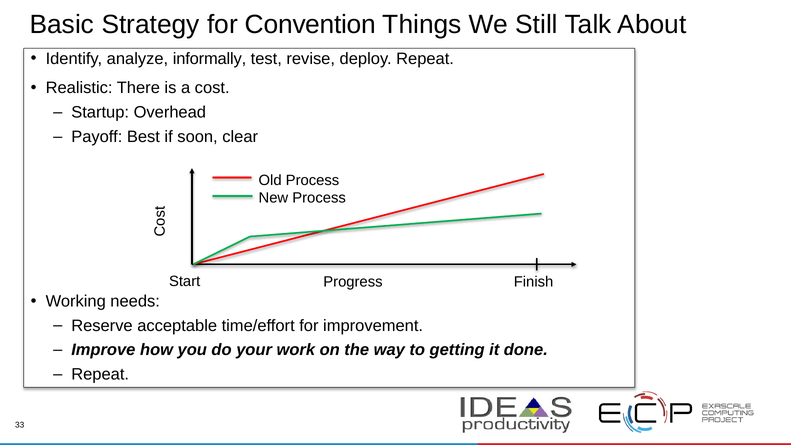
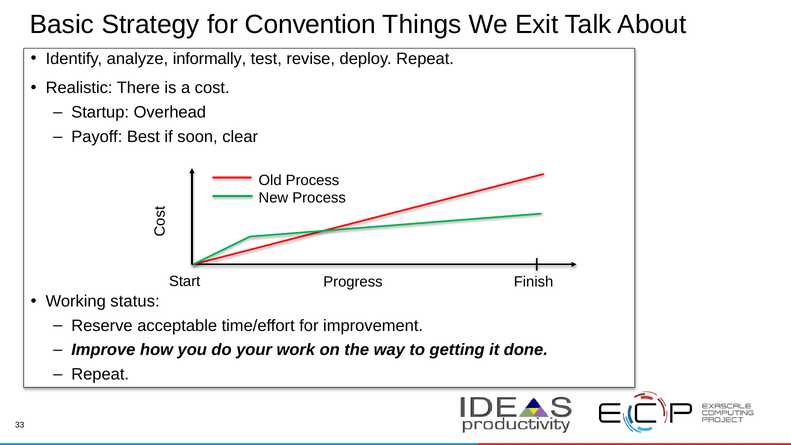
Still: Still -> Exit (537, 25)
needs: needs -> status (135, 301)
